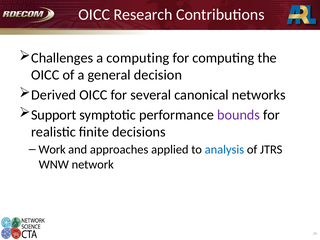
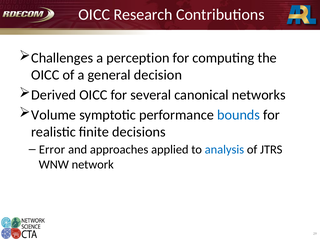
a computing: computing -> perception (138, 58)
Support: Support -> Volume (54, 115)
bounds colour: purple -> blue (239, 115)
Work: Work -> Error (52, 150)
